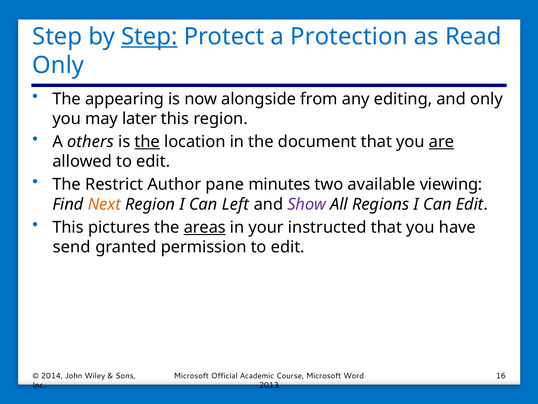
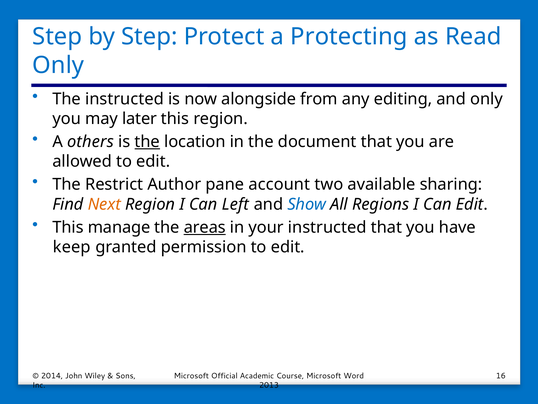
Step underline: present -> none (149, 37)
Protection: Protection -> Protecting (349, 37)
The appearing: appearing -> instructed (124, 99)
are underline: present -> none (441, 142)
minutes: minutes -> account (279, 184)
viewing: viewing -> sharing (451, 184)
Show colour: purple -> blue (307, 204)
pictures: pictures -> manage (119, 227)
send: send -> keep (72, 247)
